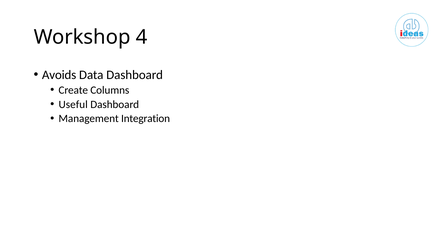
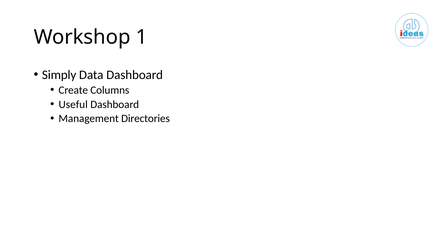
4: 4 -> 1 (142, 37)
Avoids: Avoids -> Simply (59, 75)
Integration: Integration -> Directories (146, 118)
